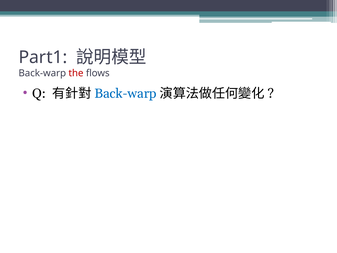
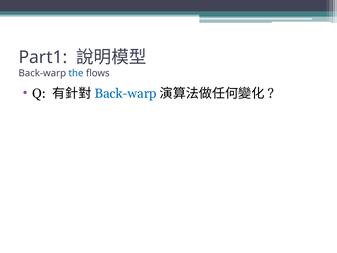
the colour: red -> blue (76, 73)
